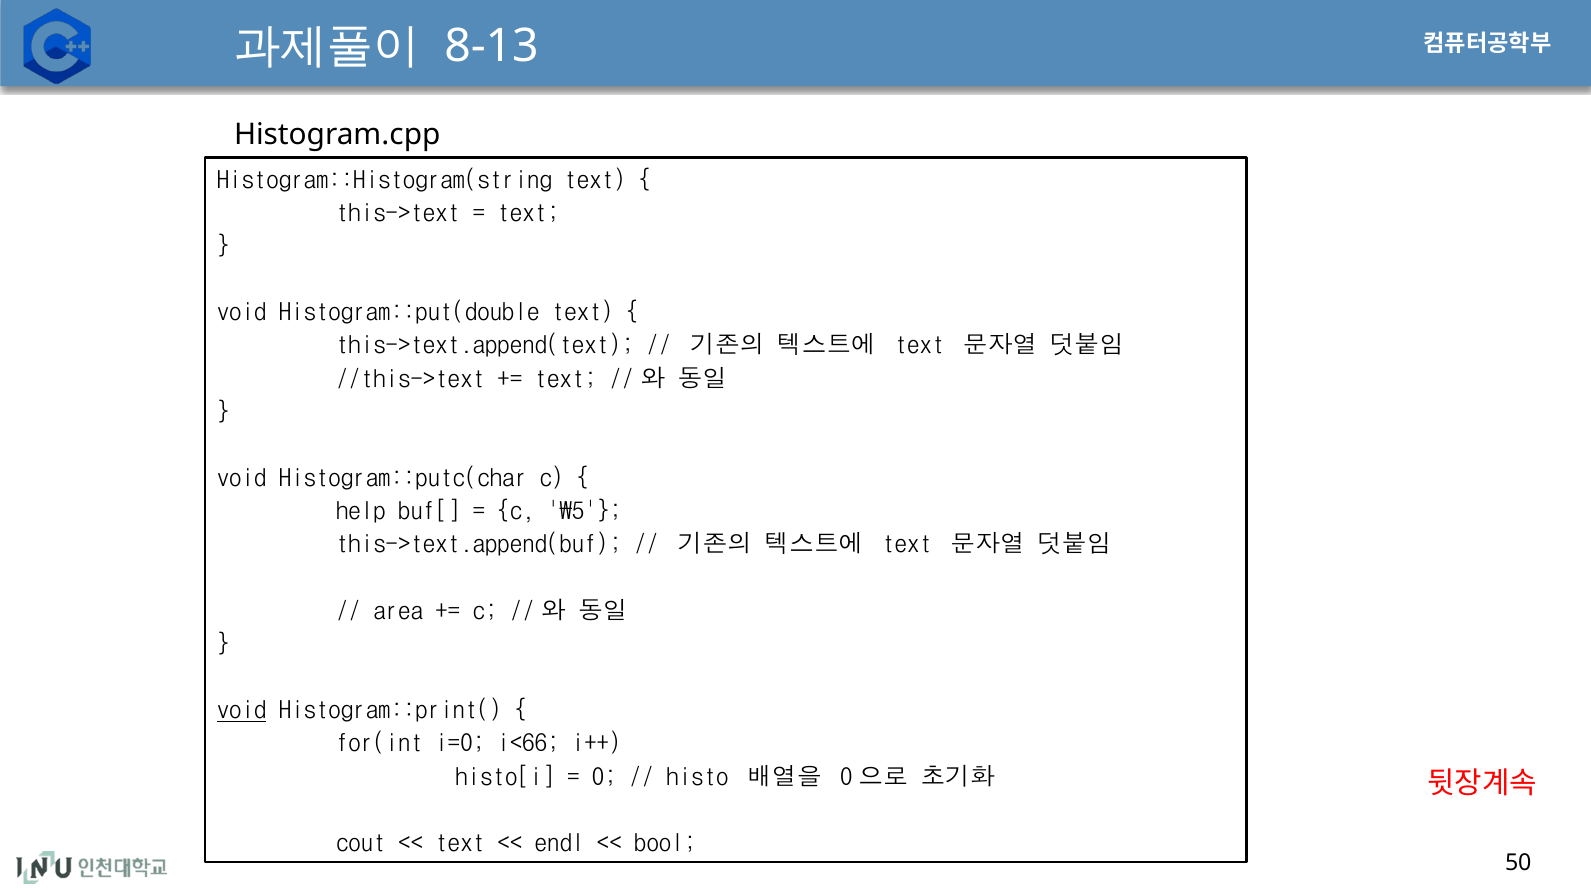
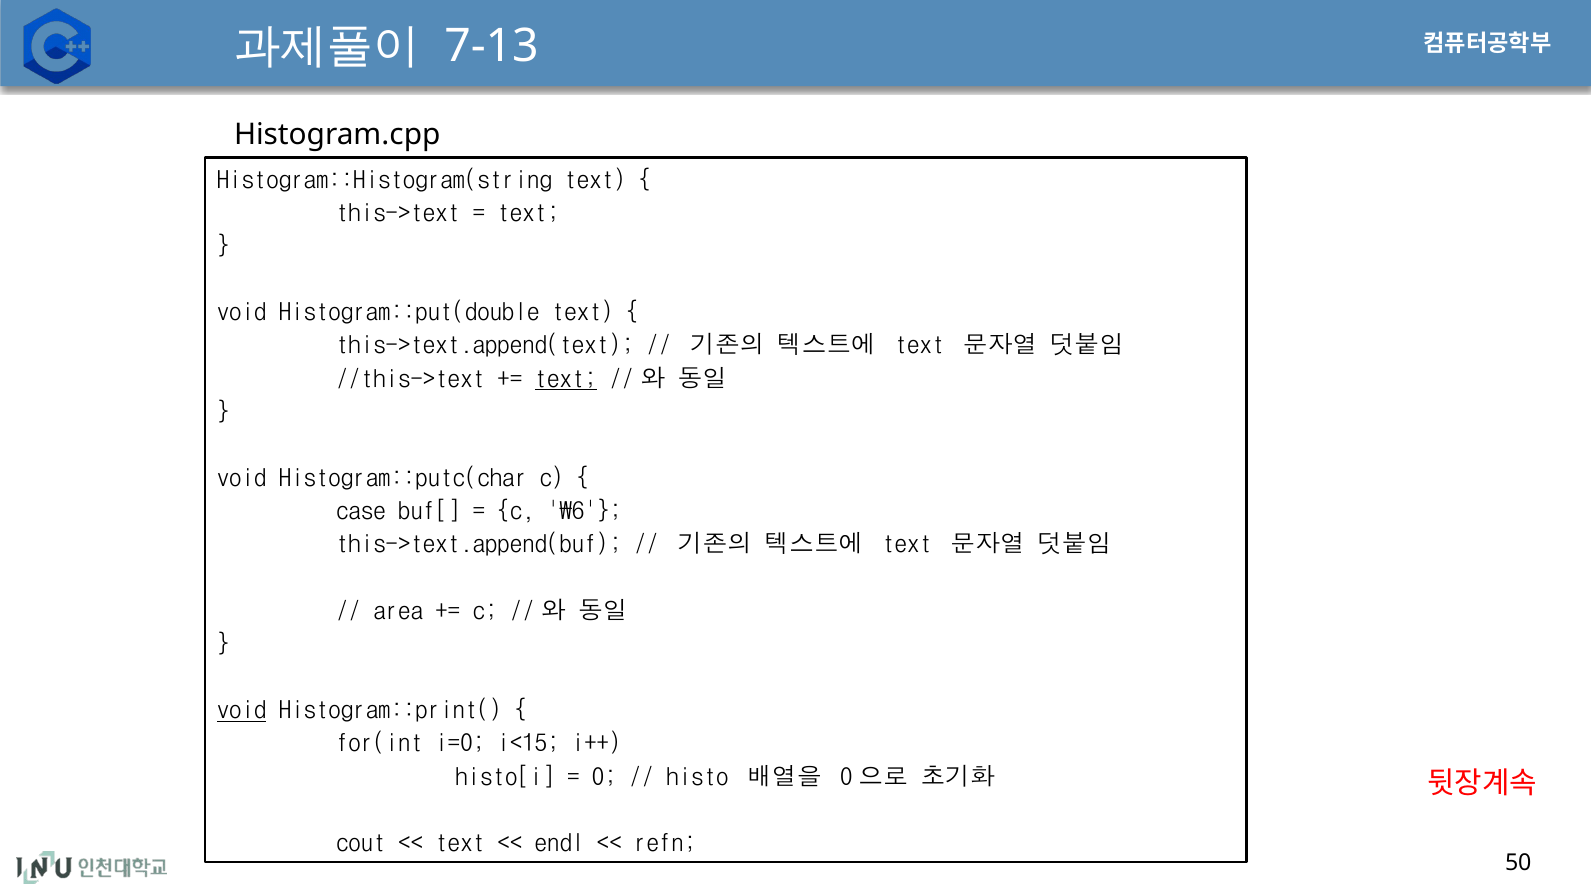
8-13: 8-13 -> 7-13 (491, 47)
text underline: none -> present (566, 379)
help: help -> case (361, 512)
\5: \5 -> \6 (584, 512)
i<66: i<66 -> i<15 (528, 744)
bool: bool -> refn (665, 843)
